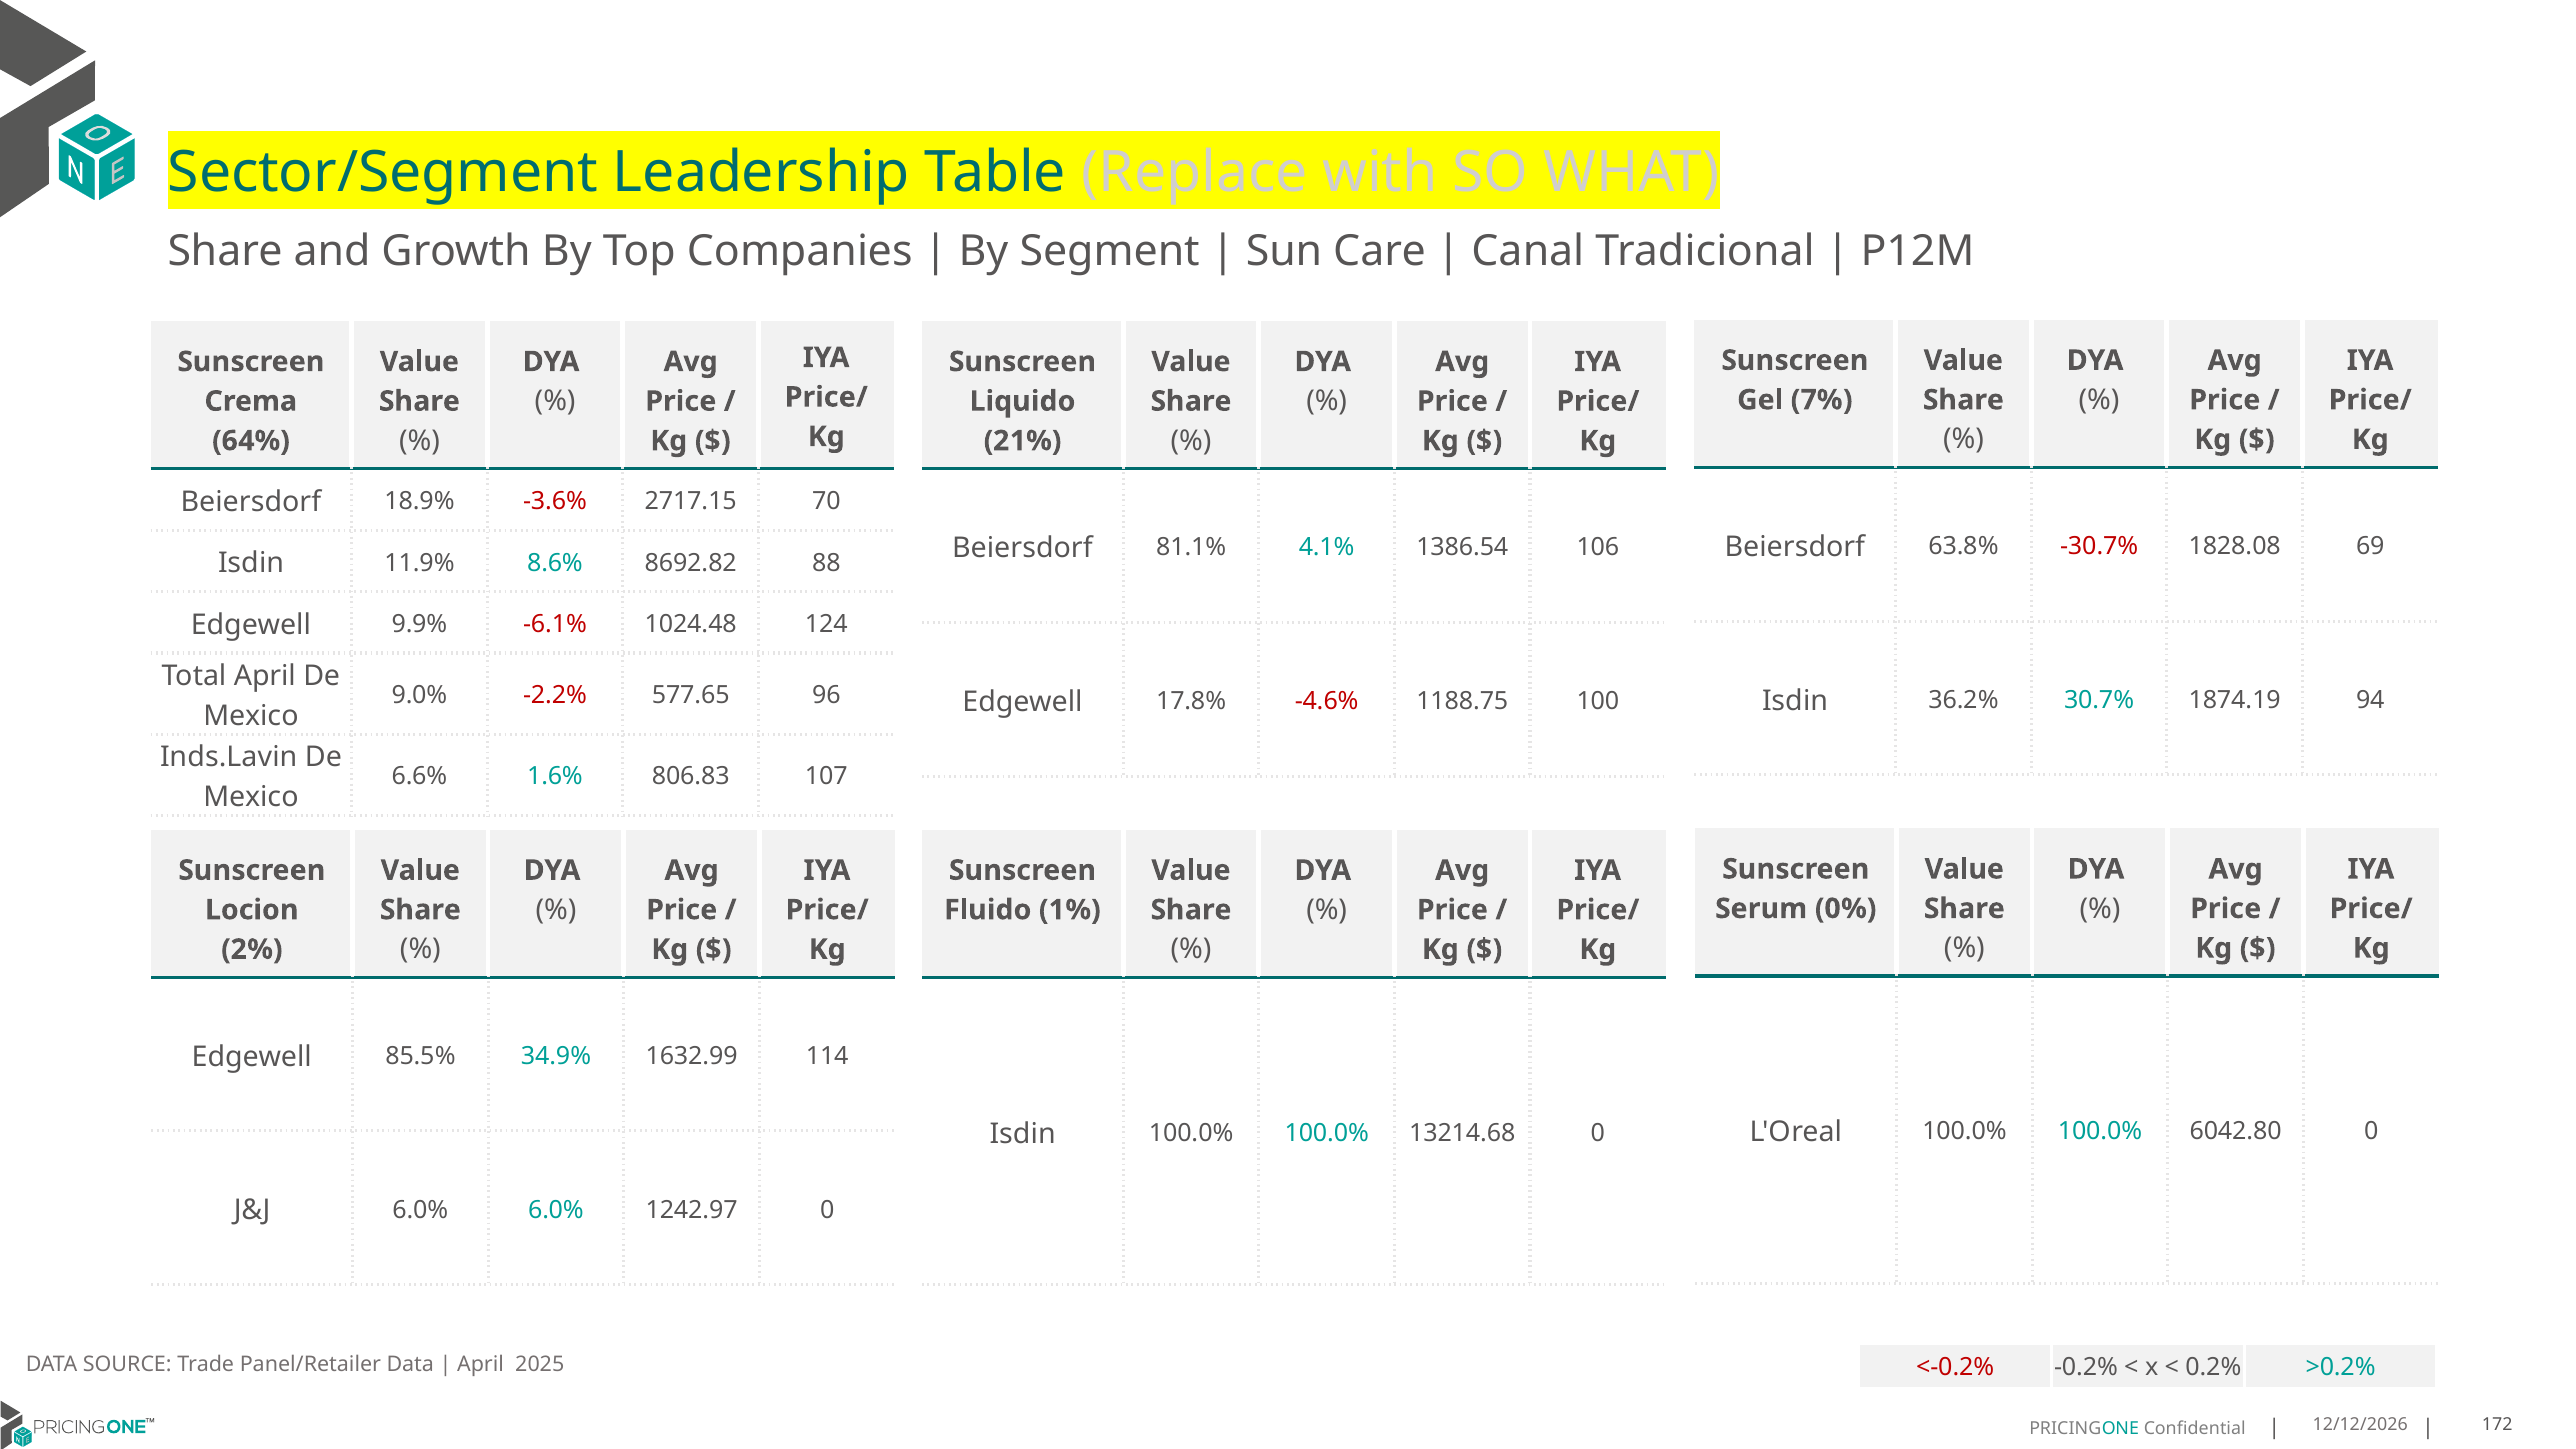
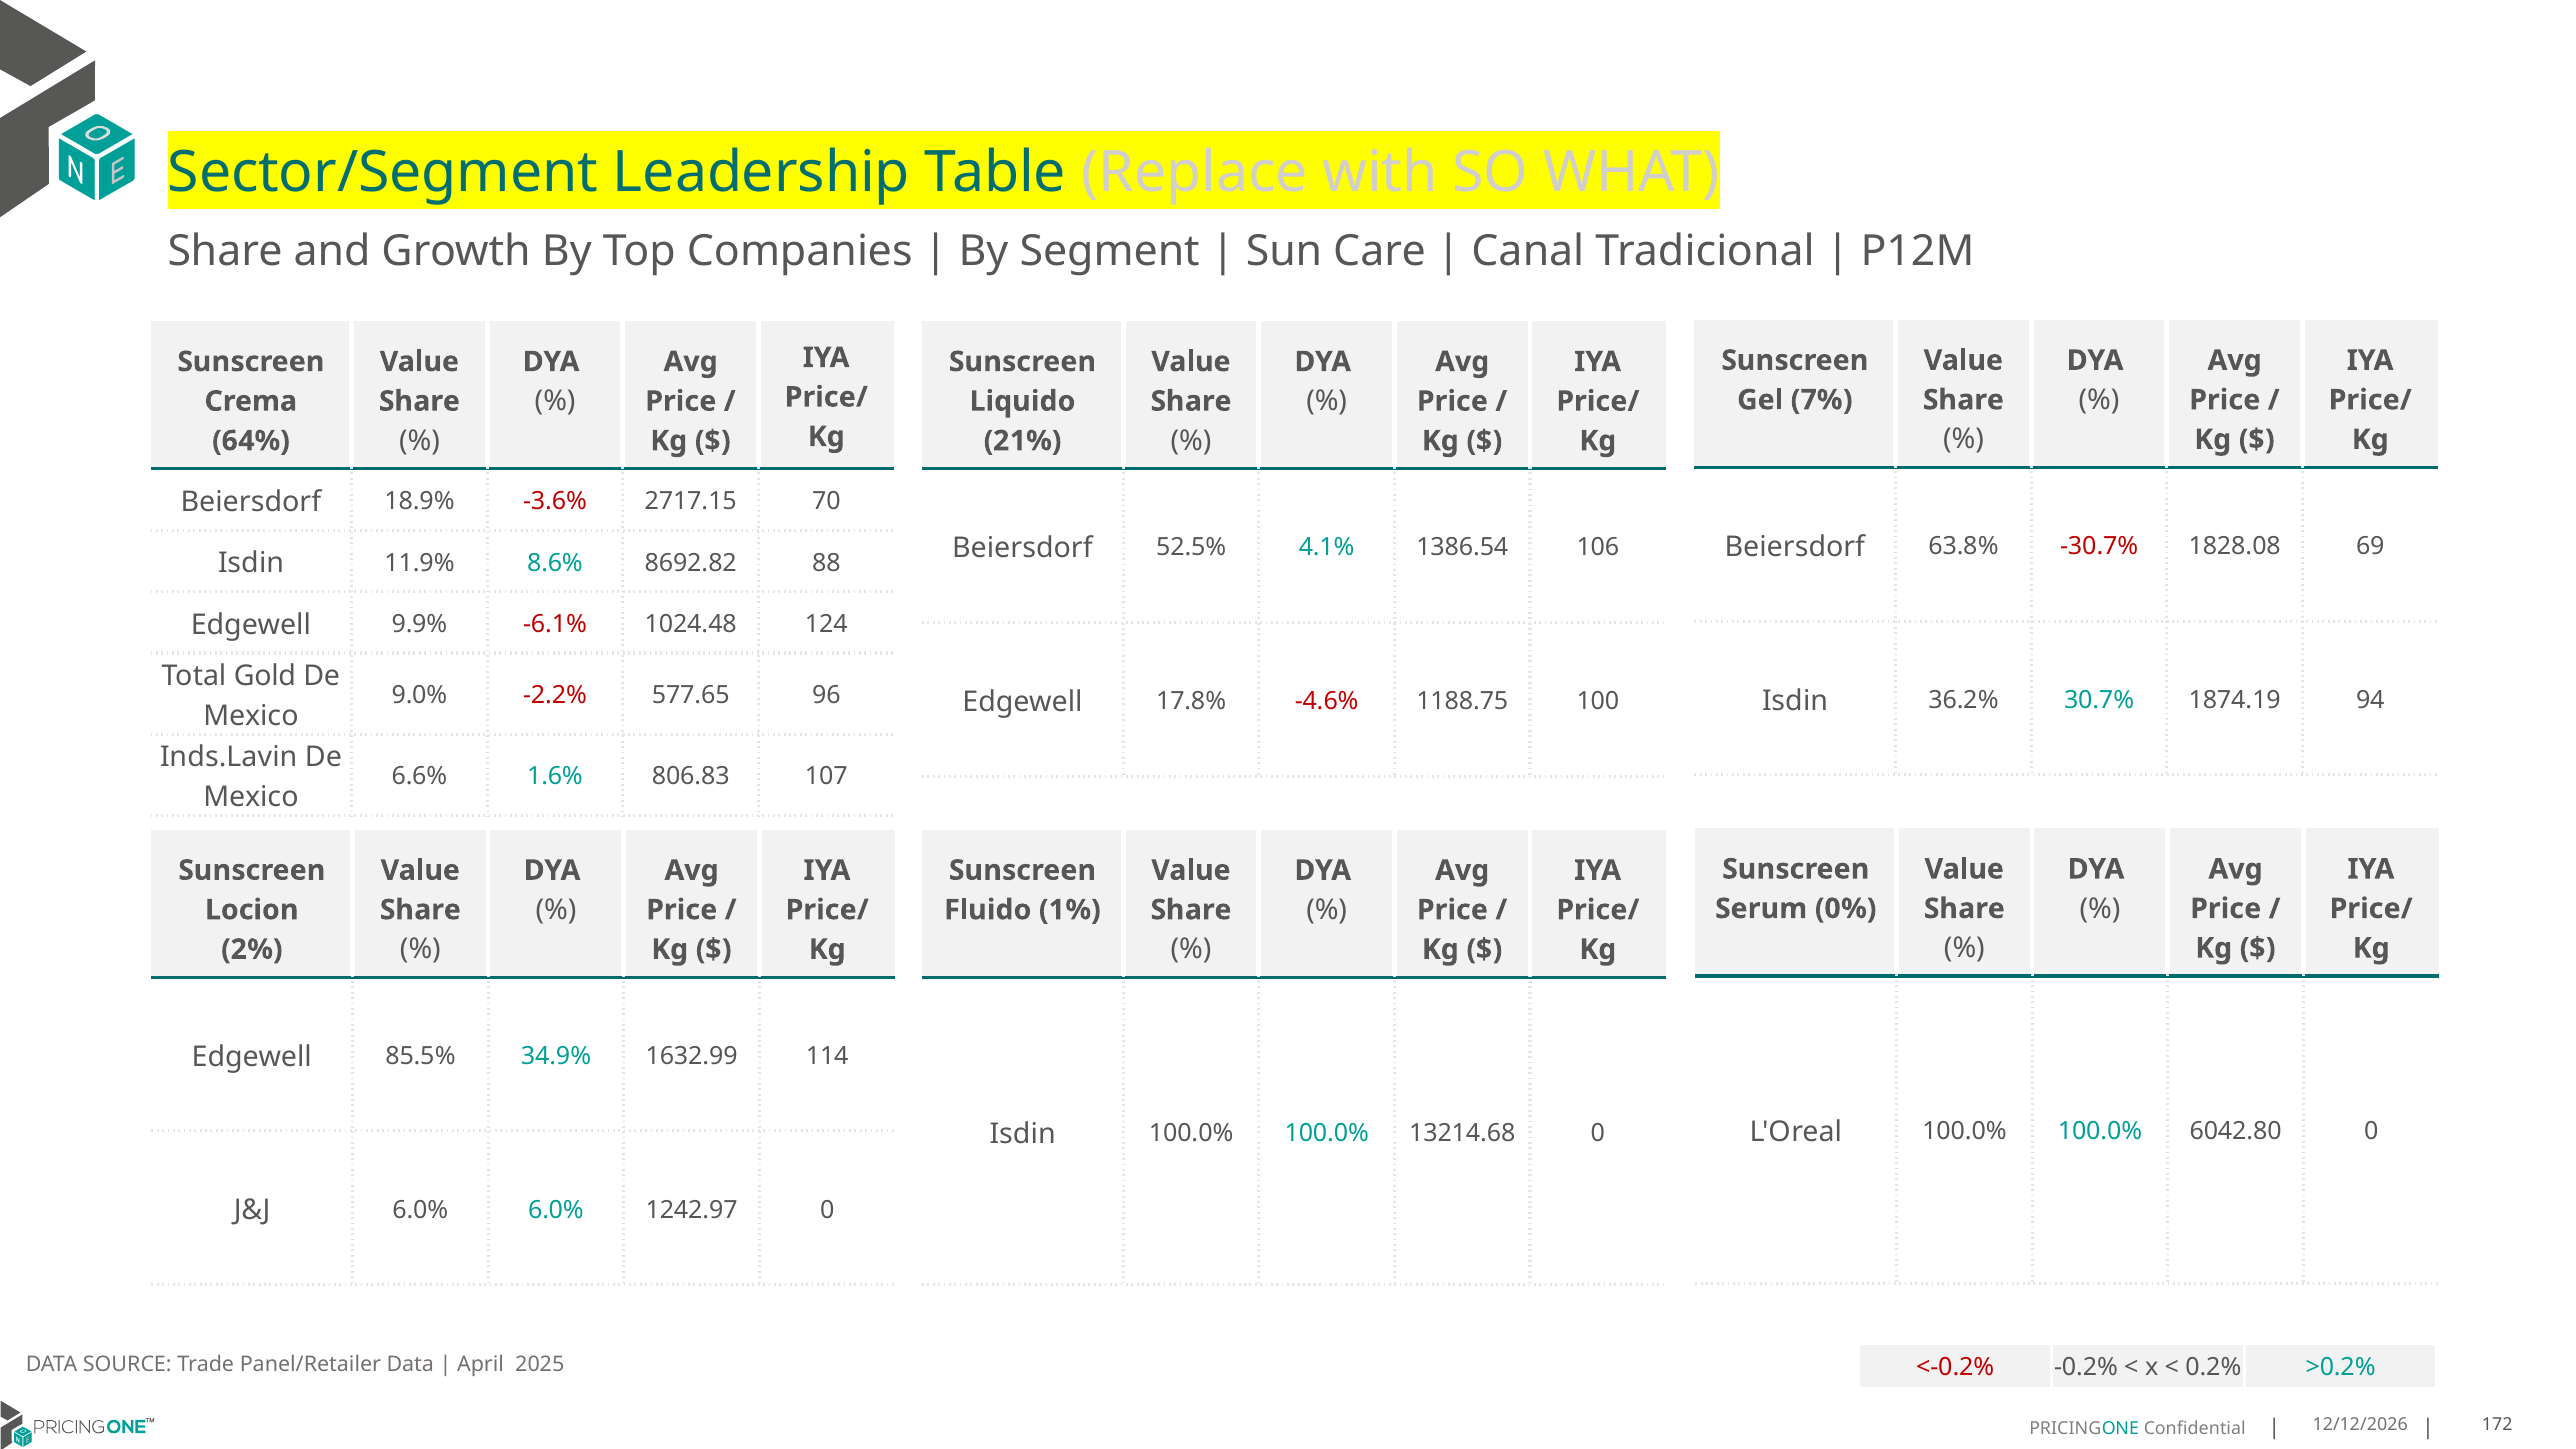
81.1%: 81.1% -> 52.5% (1191, 548)
Total April: April -> Gold (265, 676)
